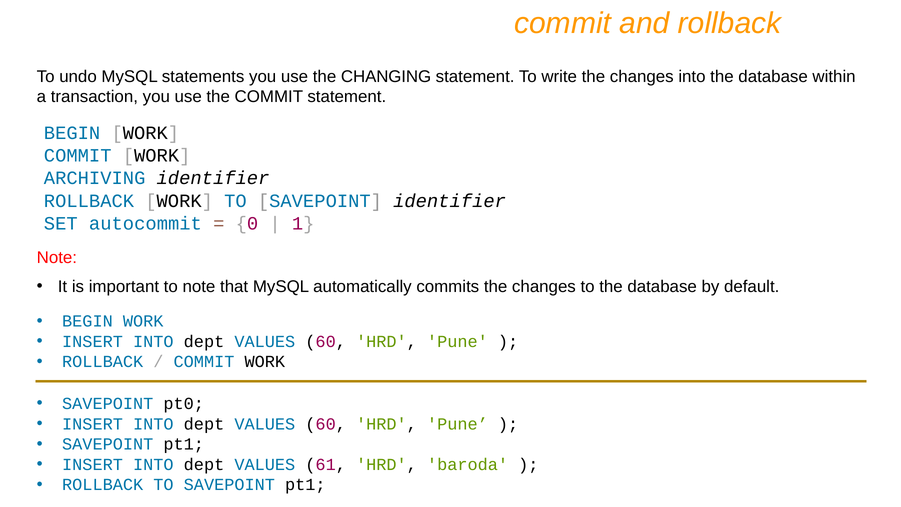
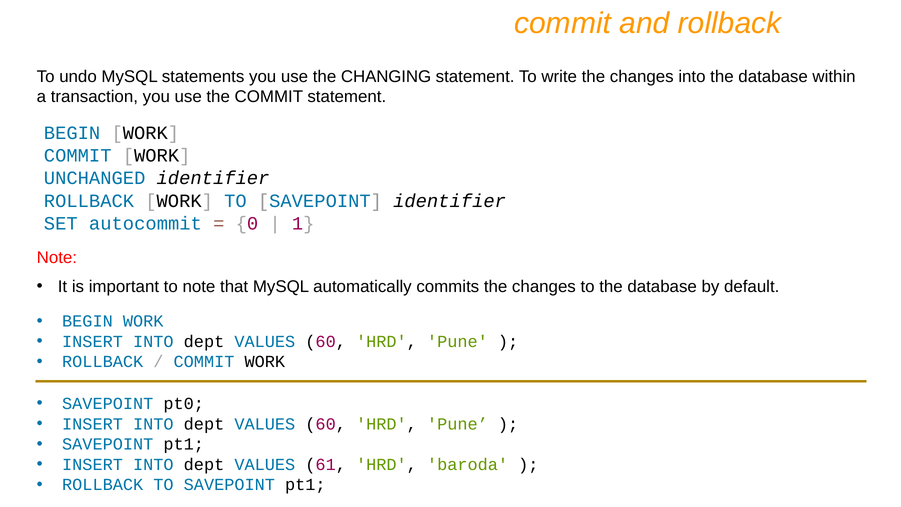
ARCHIVING: ARCHIVING -> UNCHANGED (95, 178)
